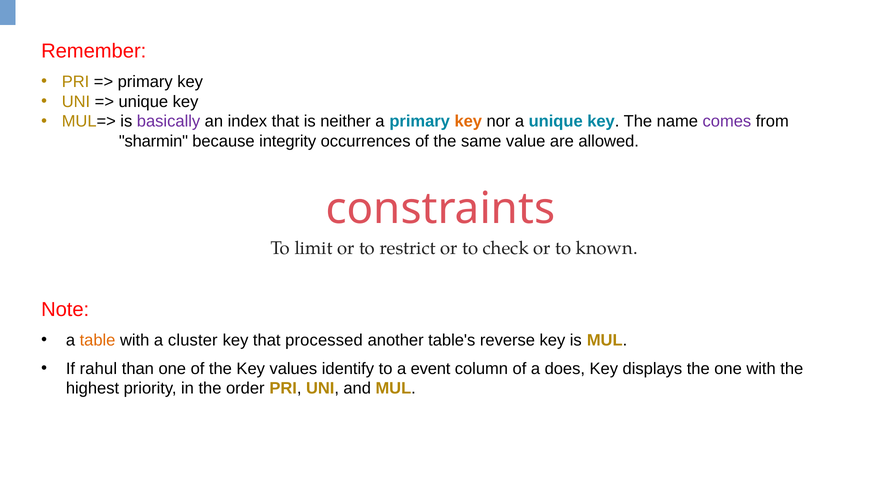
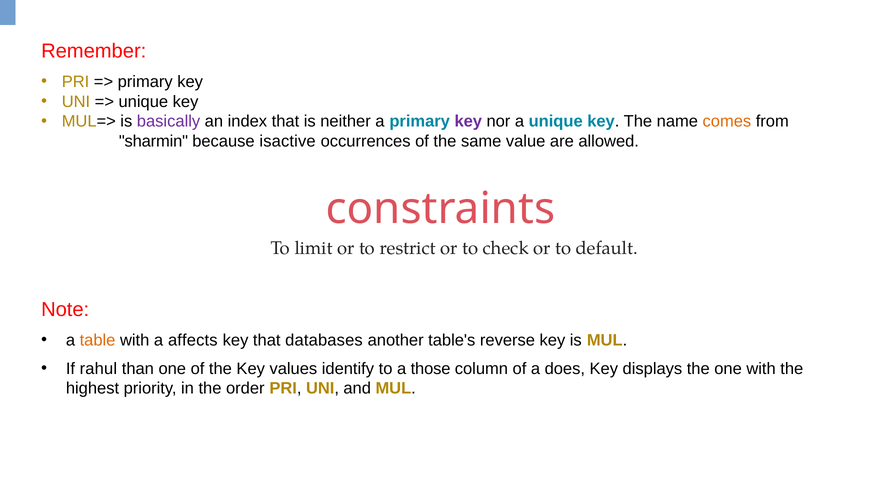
key colour: orange -> purple (468, 121)
comes colour: purple -> orange (727, 121)
integrity: integrity -> isactive (288, 141)
known: known -> default (607, 248)
cluster: cluster -> affects (193, 340)
processed: processed -> databases (324, 340)
event: event -> those (431, 368)
